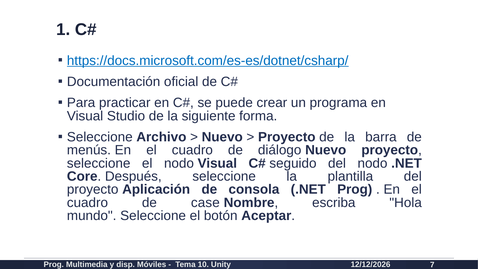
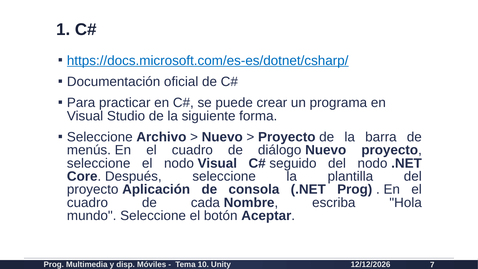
case: case -> cada (205, 202)
